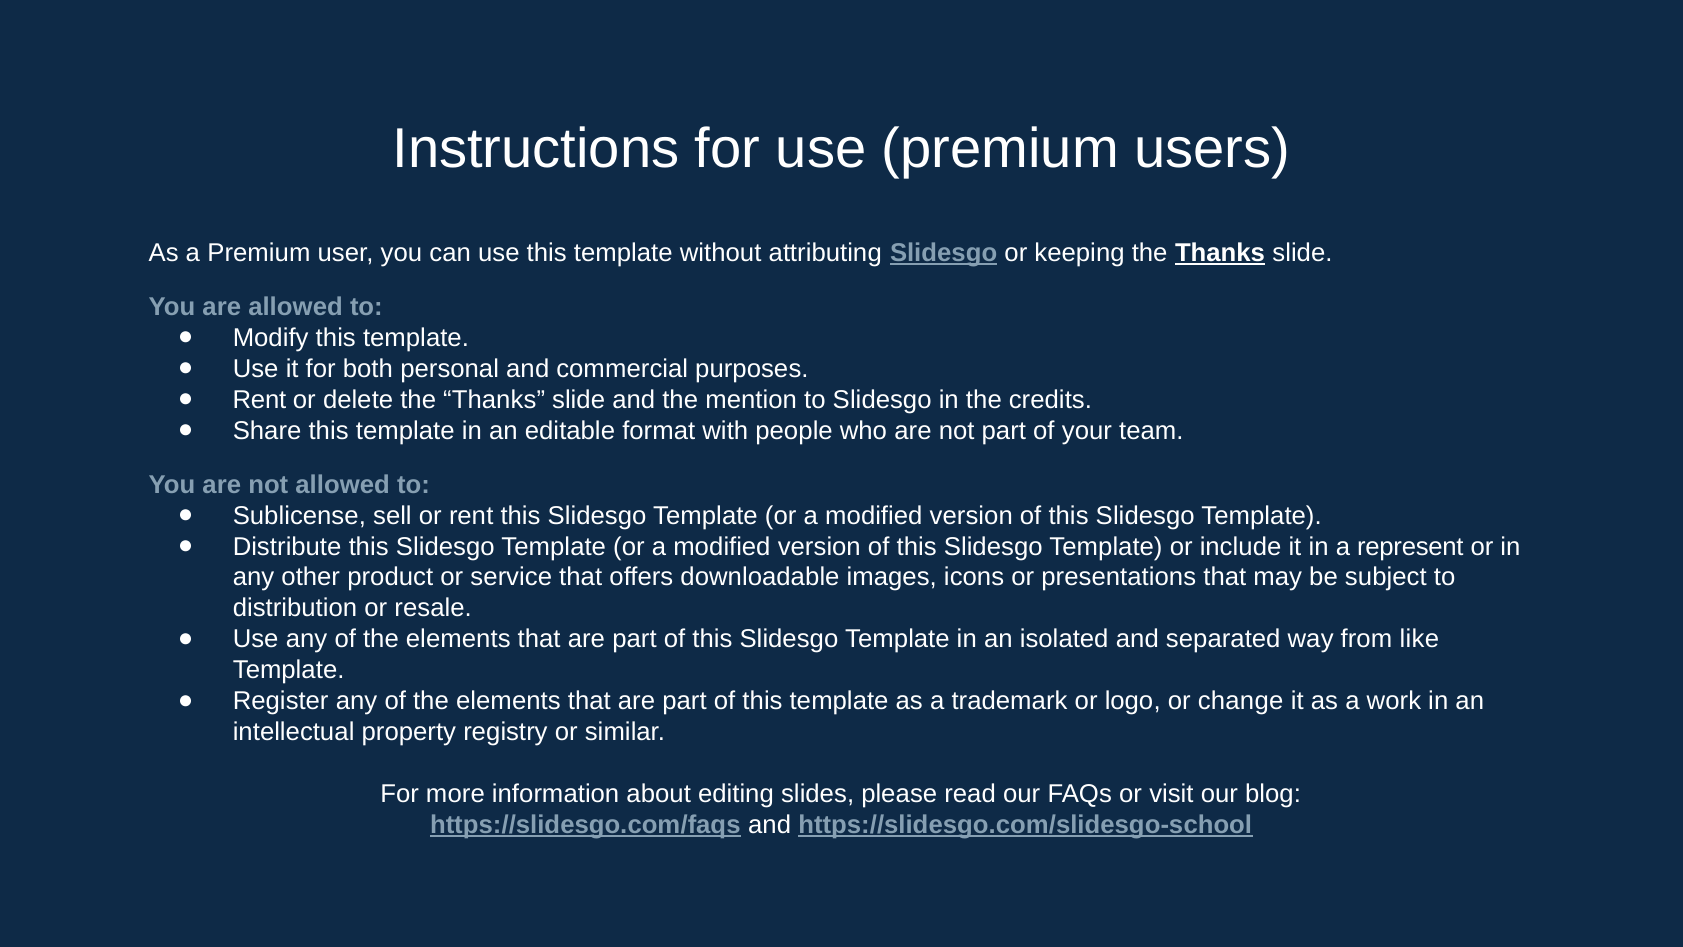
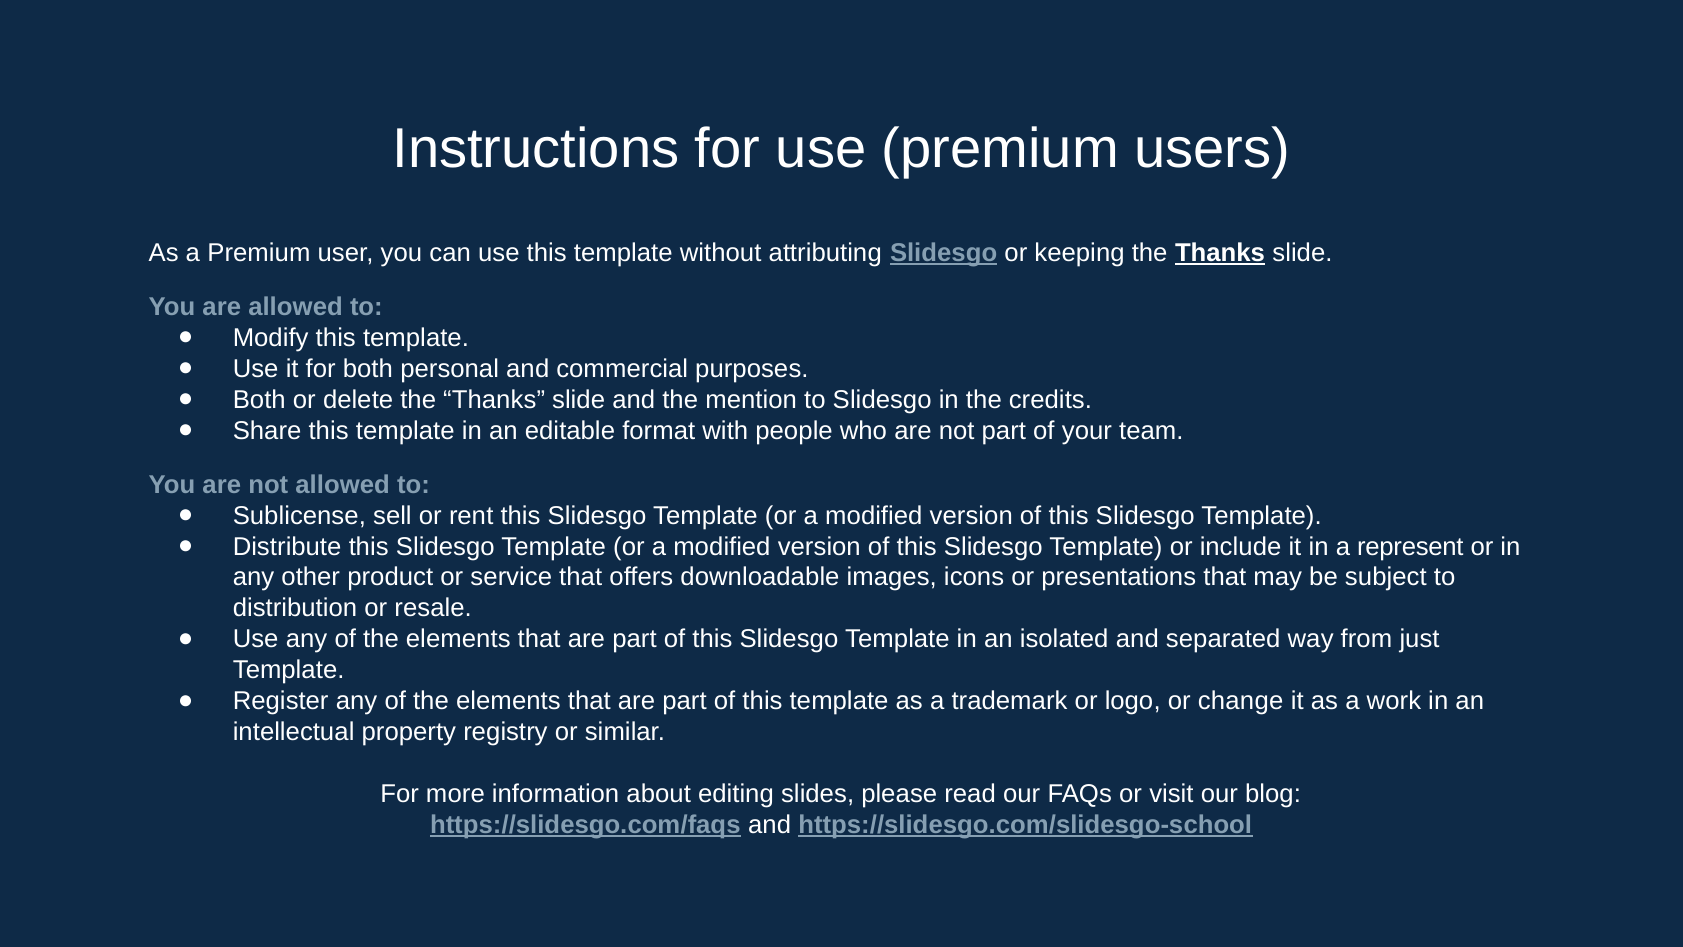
Rent: Rent -> Both (259, 400)
like: like -> just (1420, 639)
